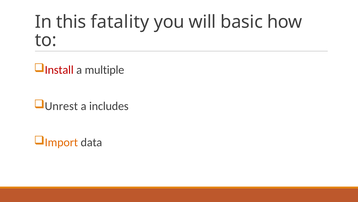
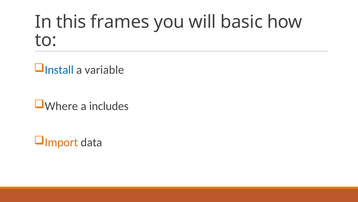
fatality: fatality -> frames (120, 22)
Install colour: red -> blue (59, 70)
multiple: multiple -> variable (104, 70)
Unrest: Unrest -> Where (61, 106)
